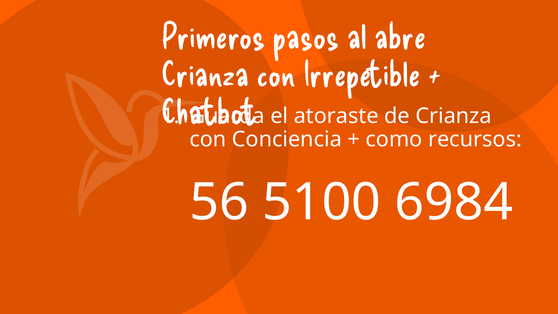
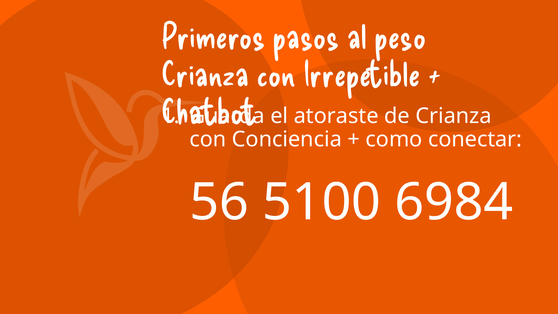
abre: abre -> peso (400, 37)
recursos: recursos -> conectar (475, 139)
